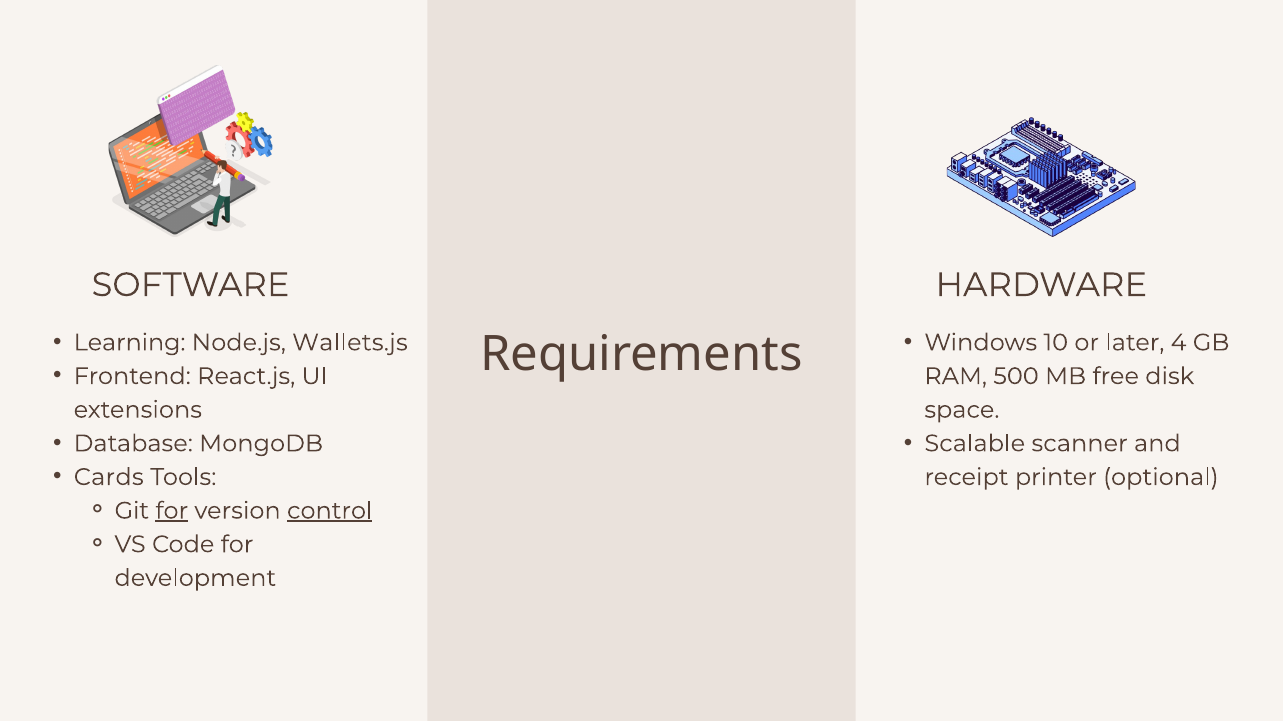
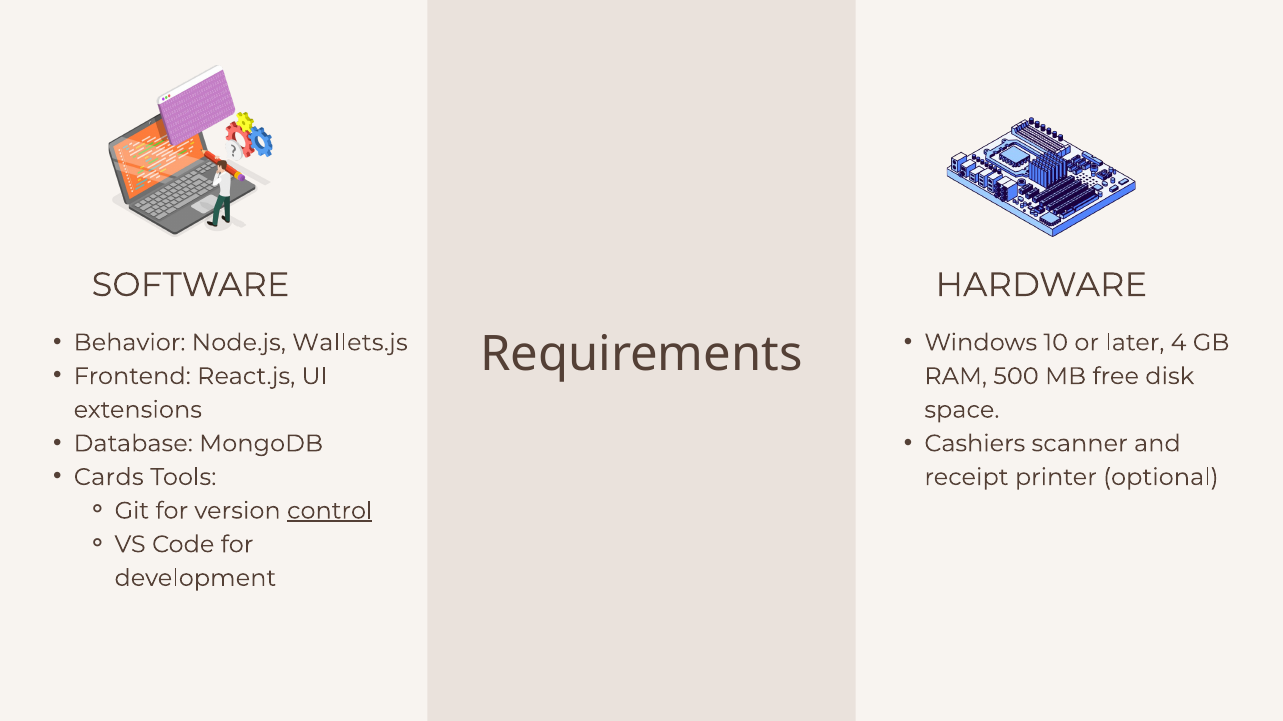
Learning: Learning -> Behavior (130, 343)
Scalable: Scalable -> Cashiers (975, 444)
for underline: present -> none (172, 511)
